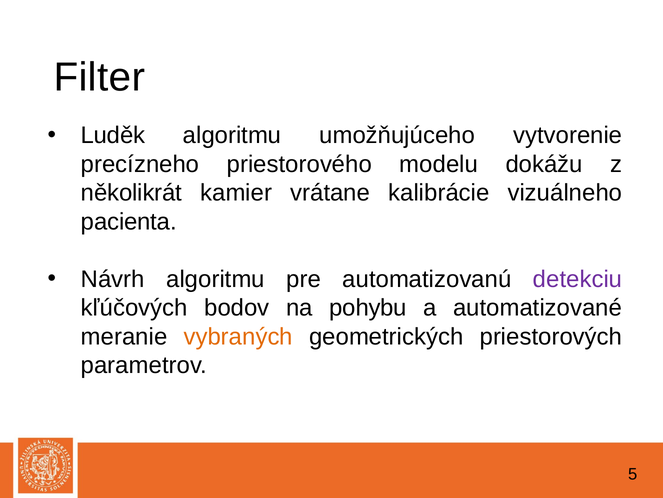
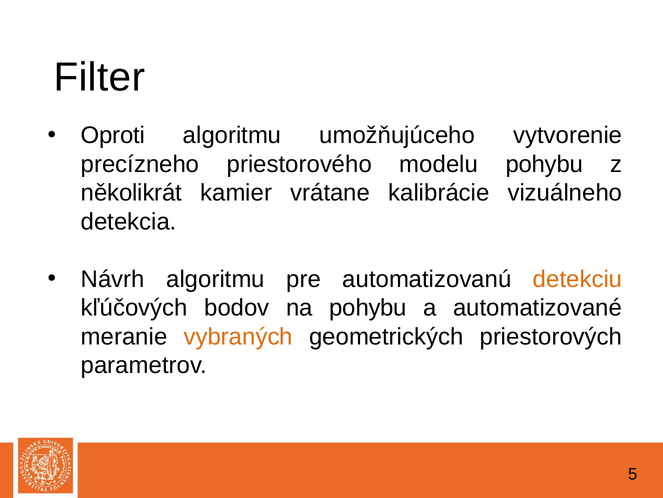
Luděk: Luděk -> Oproti (113, 135)
modelu dokážu: dokážu -> pohybu (544, 164)
pacienta: pacienta -> detekcia (129, 221)
detekciu colour: purple -> orange (578, 279)
